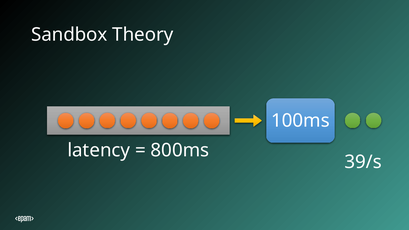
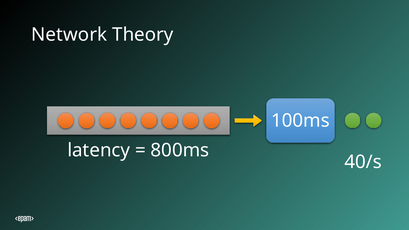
Sandbox: Sandbox -> Network (69, 35)
39/s: 39/s -> 40/s (363, 162)
